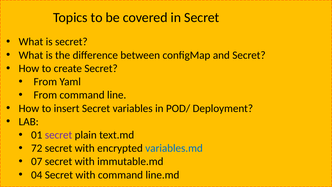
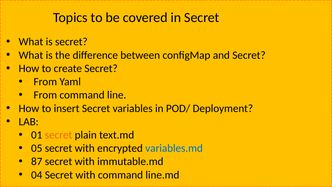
secret colour: purple -> orange (59, 135)
72: 72 -> 05 (37, 148)
07: 07 -> 87 (37, 161)
